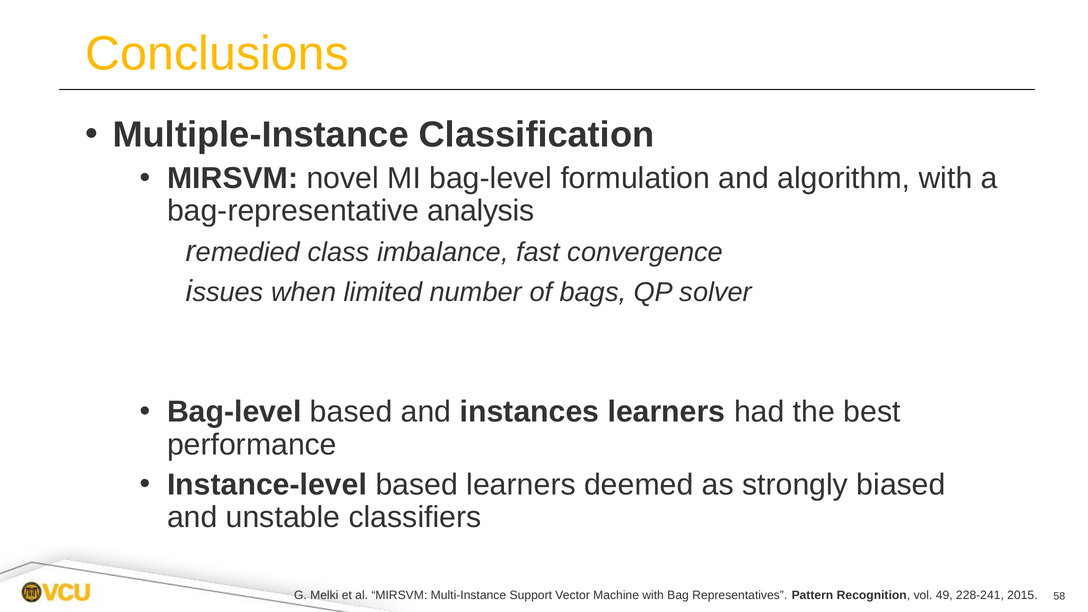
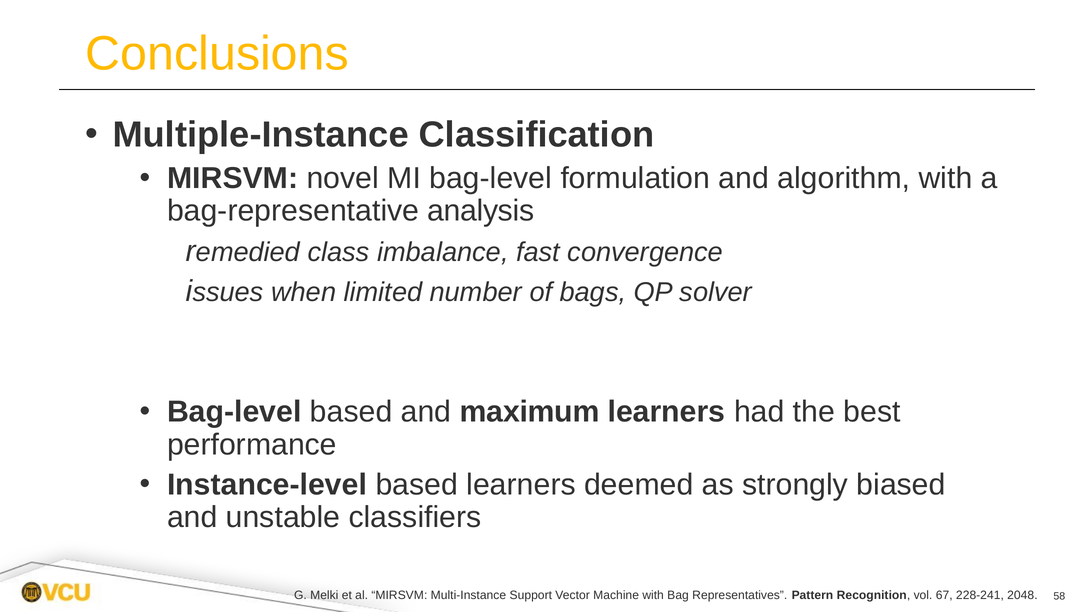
instances: instances -> maximum (530, 412)
49: 49 -> 67 (944, 595)
2015: 2015 -> 2048 (1022, 595)
